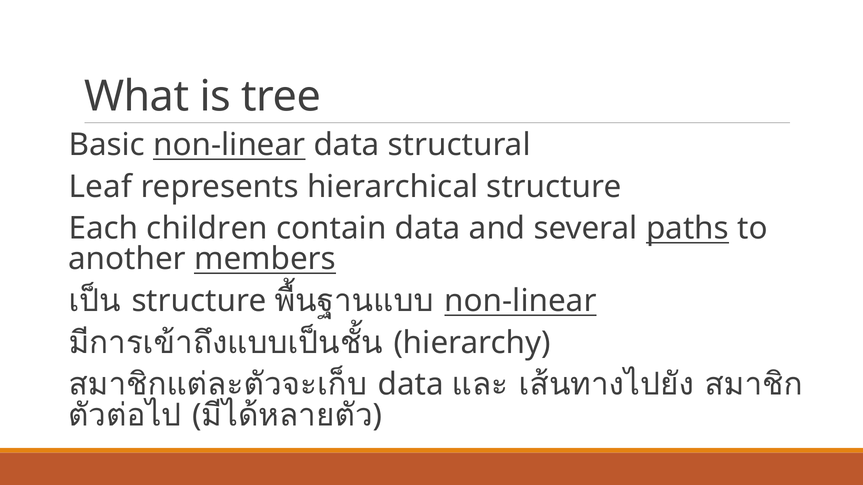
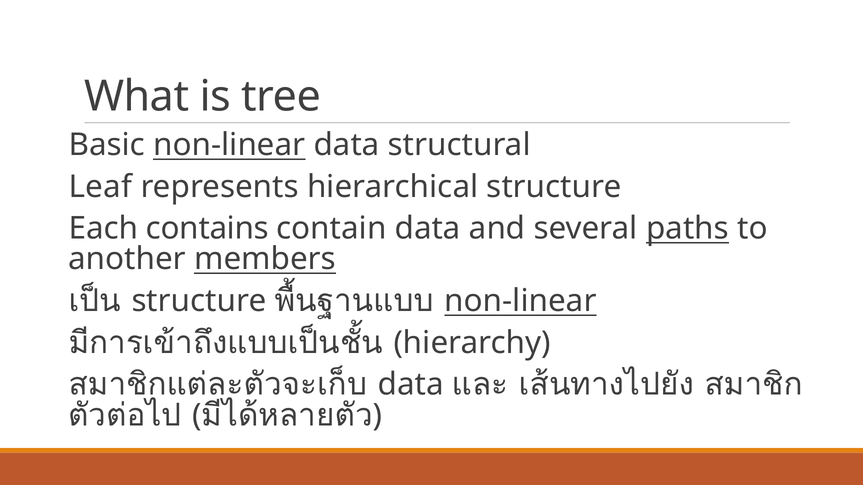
children: children -> contains (207, 229)
